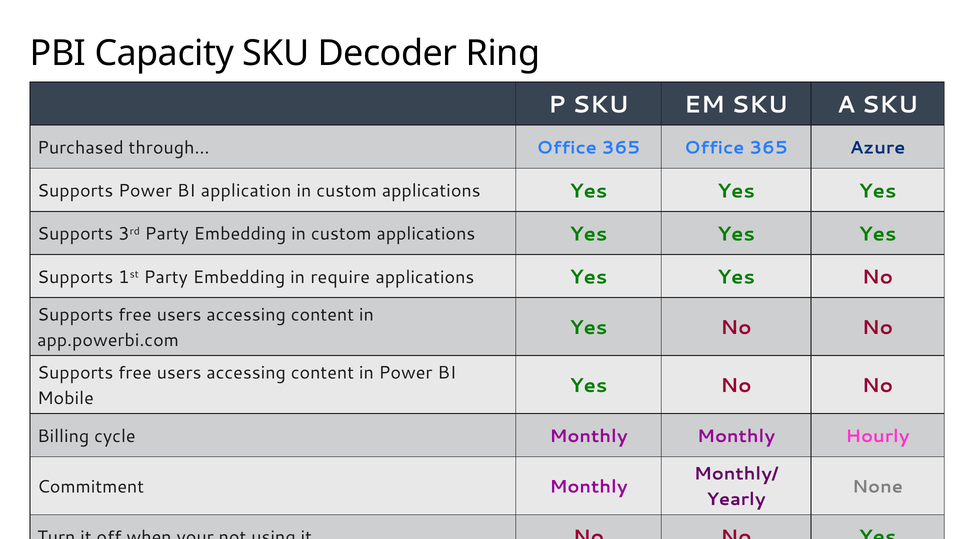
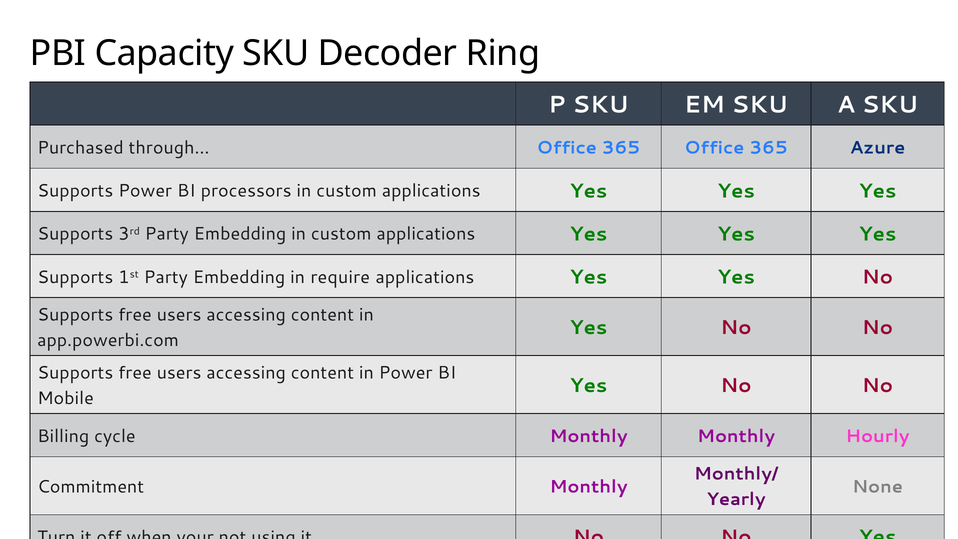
application: application -> processors (246, 191)
